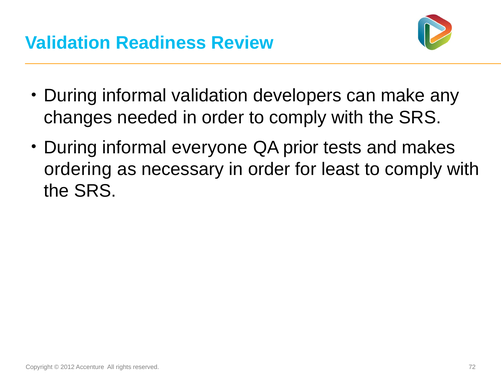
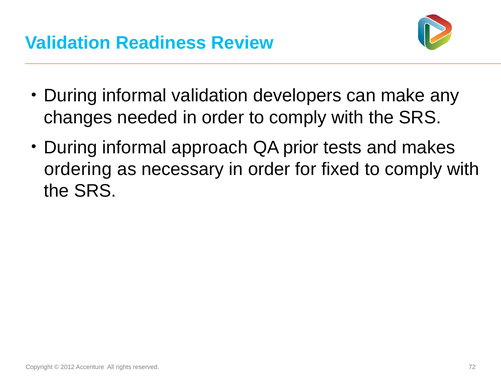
everyone: everyone -> approach (210, 147)
least: least -> fixed (341, 169)
